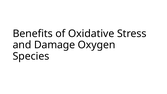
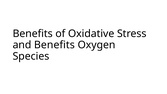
and Damage: Damage -> Benefits (54, 45)
